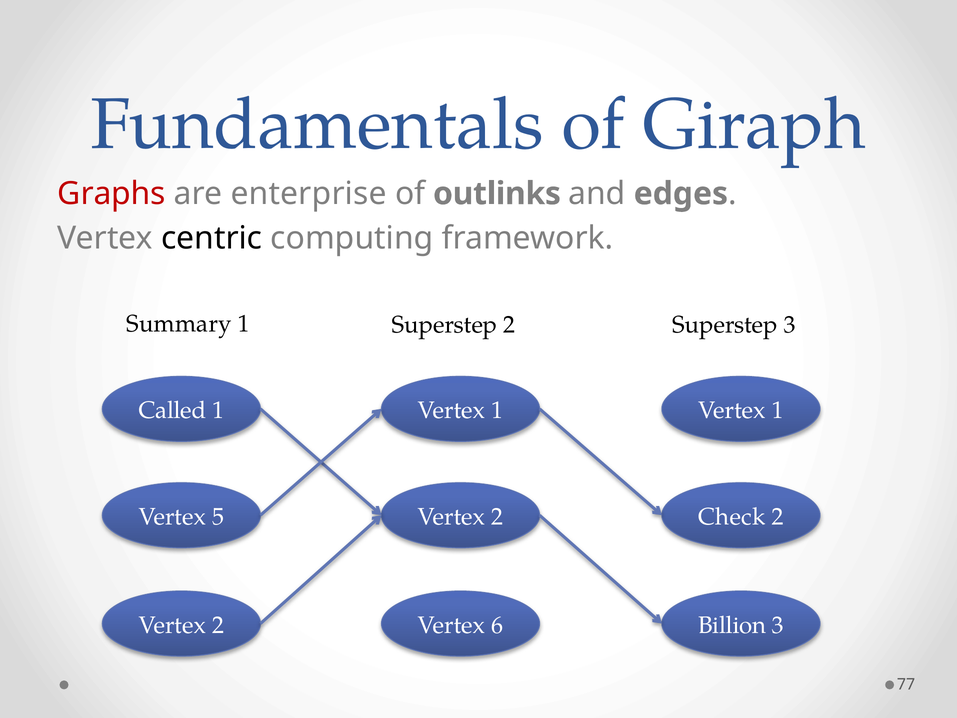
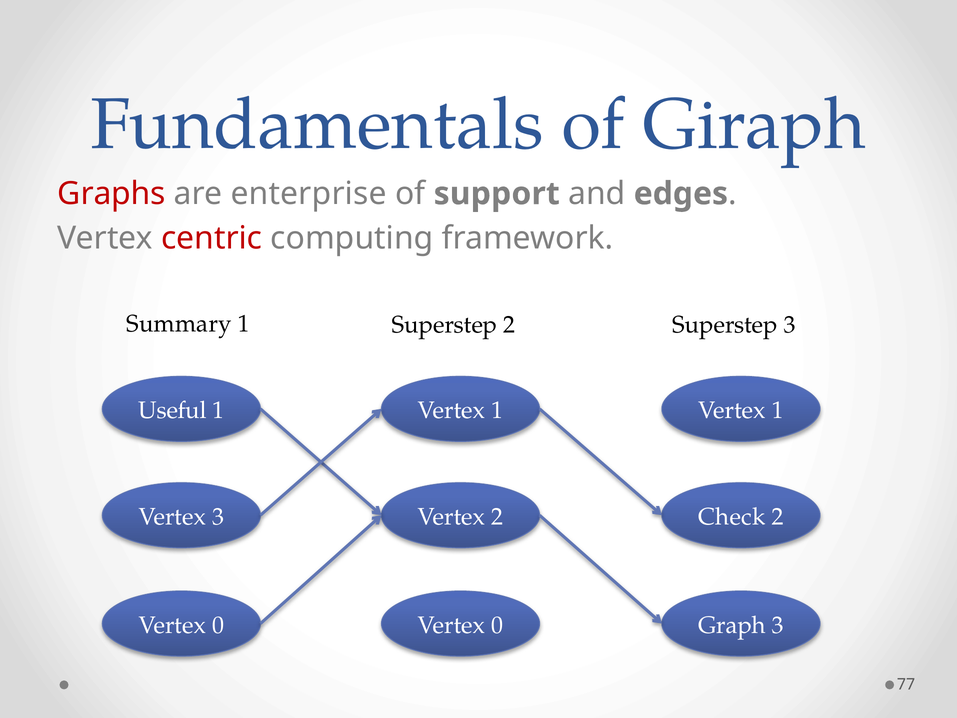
outlinks: outlinks -> support (497, 194)
centric colour: black -> red (212, 238)
Called: Called -> Useful (172, 410)
Vertex 5: 5 -> 3 (218, 517)
2: 2 -> 0 (218, 625)
6: 6 -> 0 (497, 625)
Billion: Billion -> Graph (732, 625)
